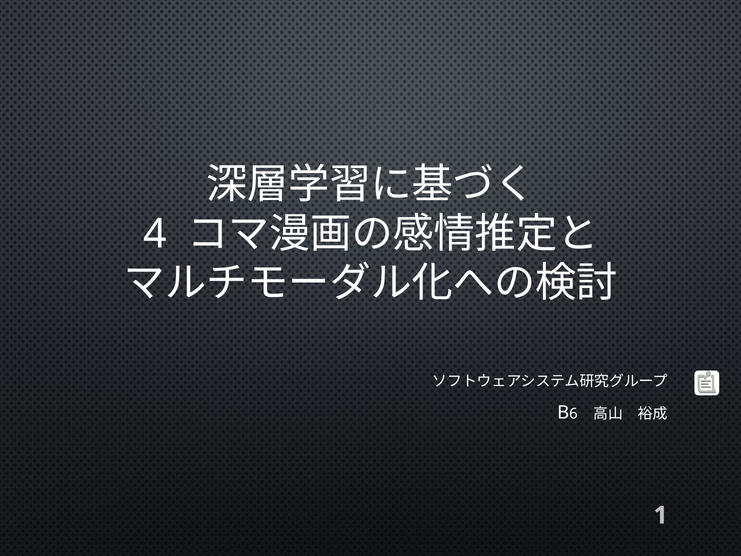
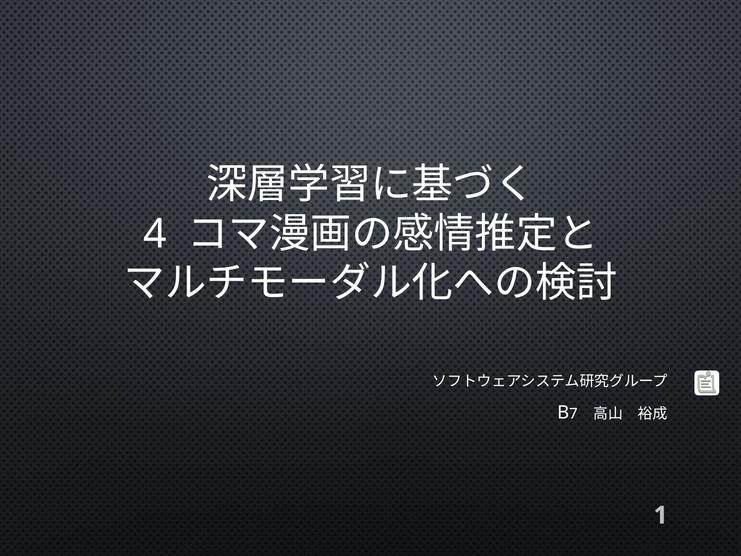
6: 6 -> 7 (573, 414)
